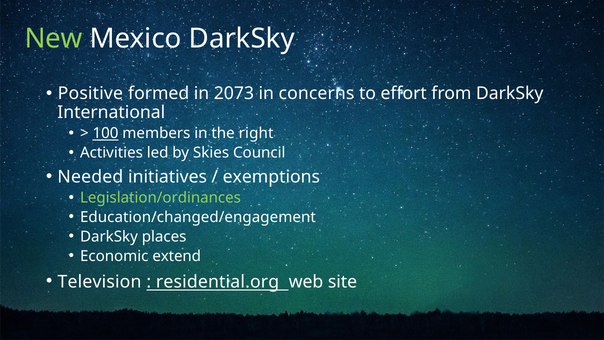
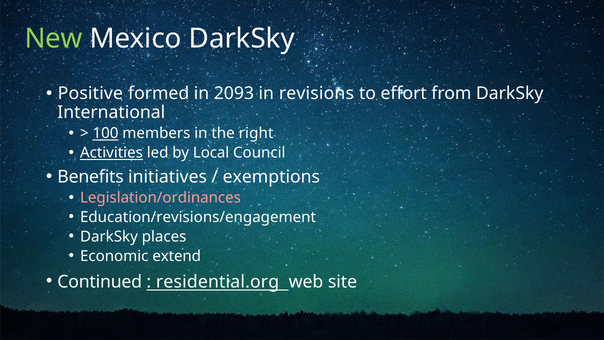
2073: 2073 -> 2093 (234, 94)
concerns: concerns -> revisions (316, 94)
Activities underline: none -> present (111, 153)
Skies: Skies -> Local (211, 153)
Needed: Needed -> Benefits (91, 177)
Legislation/ordinances colour: light green -> pink (160, 198)
Education/changed/engagement: Education/changed/engagement -> Education/revisions/engagement (198, 217)
Television: Television -> Continued (100, 282)
